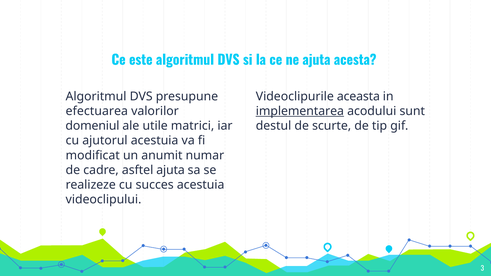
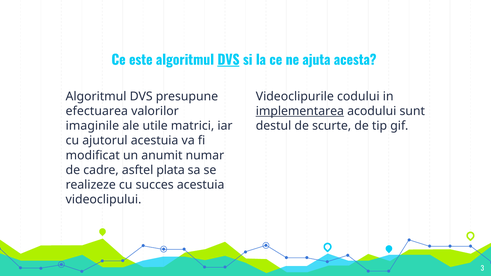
DVS underline: none -> present (228, 60)
aceasta: aceasta -> codului (358, 97)
domeniul: domeniul -> imaginile (92, 126)
asftel ajuta: ajuta -> plata (171, 170)
